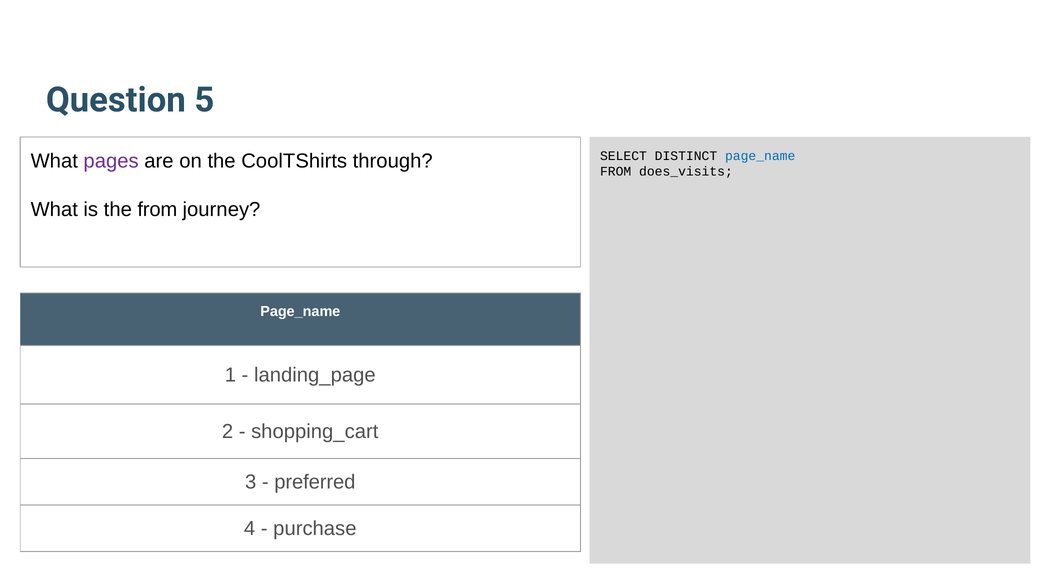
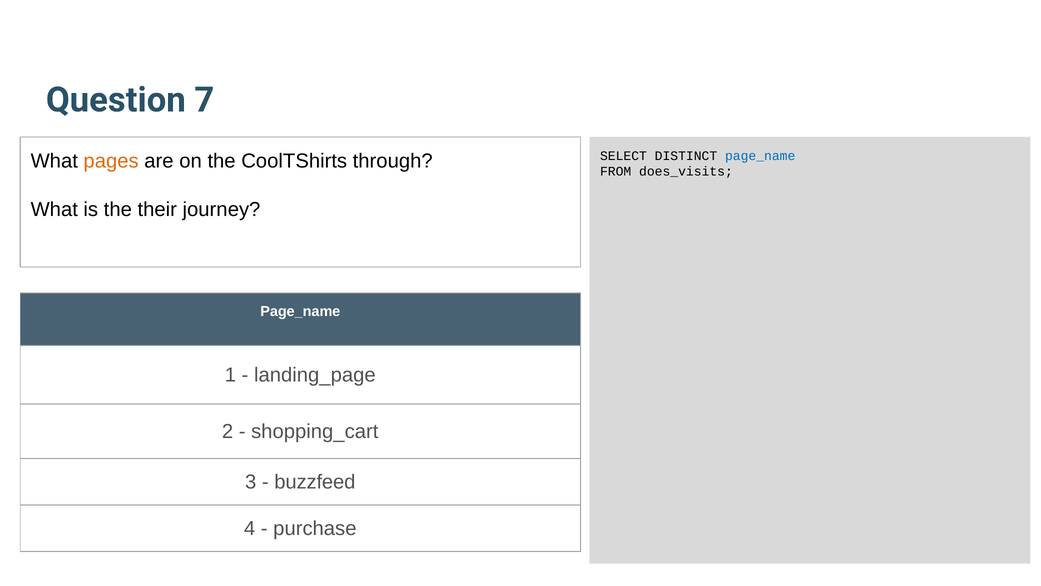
5: 5 -> 7 (204, 100)
pages colour: purple -> orange (111, 161)
the from: from -> their (157, 209)
preferred: preferred -> buzzfeed (315, 482)
